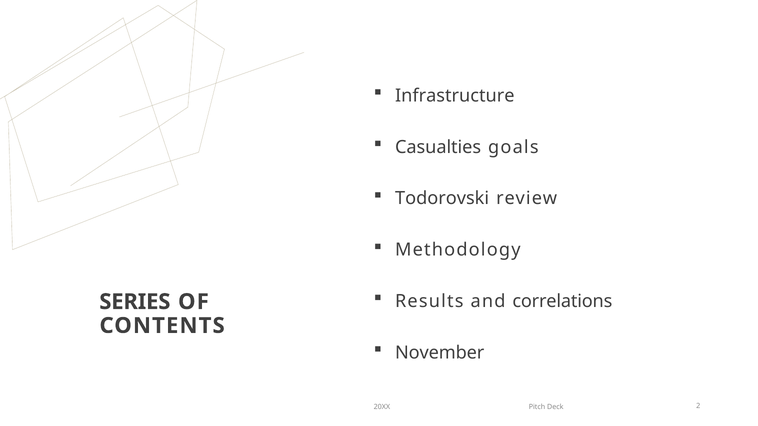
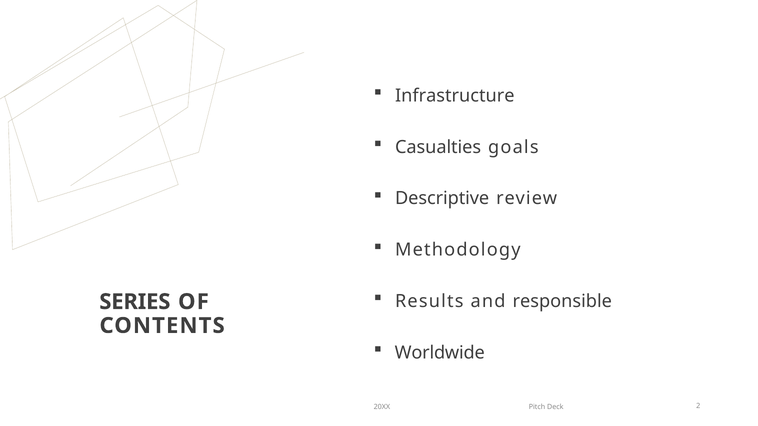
Todorovski: Todorovski -> Descriptive (442, 199)
correlations: correlations -> responsible (562, 302)
November: November -> Worldwide (440, 353)
